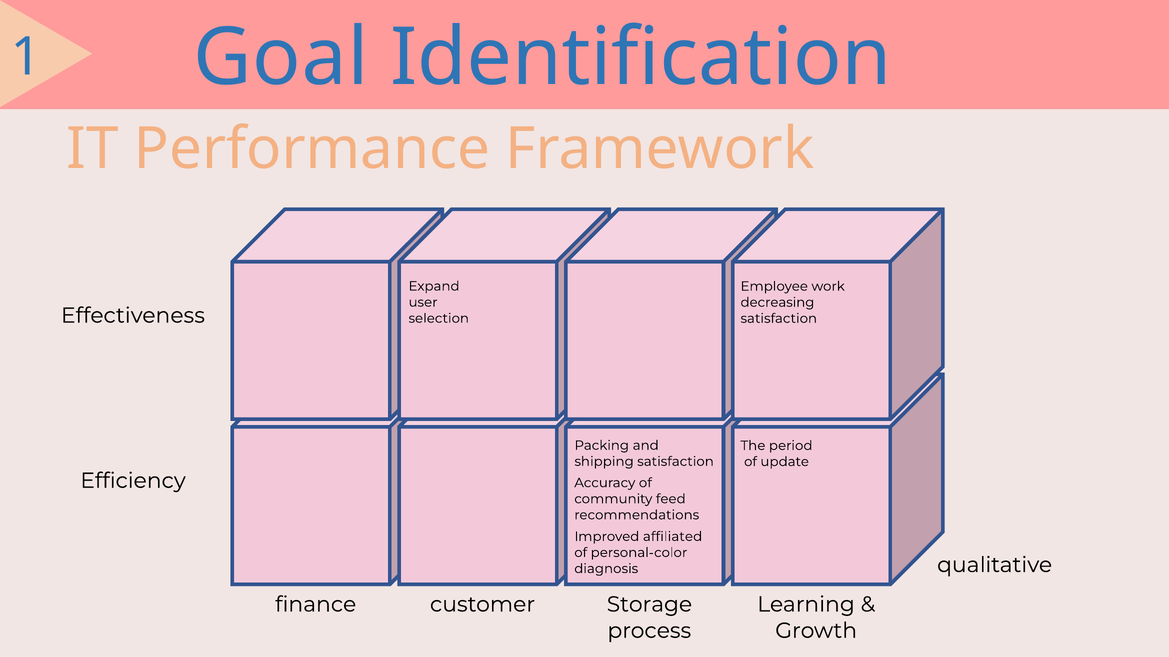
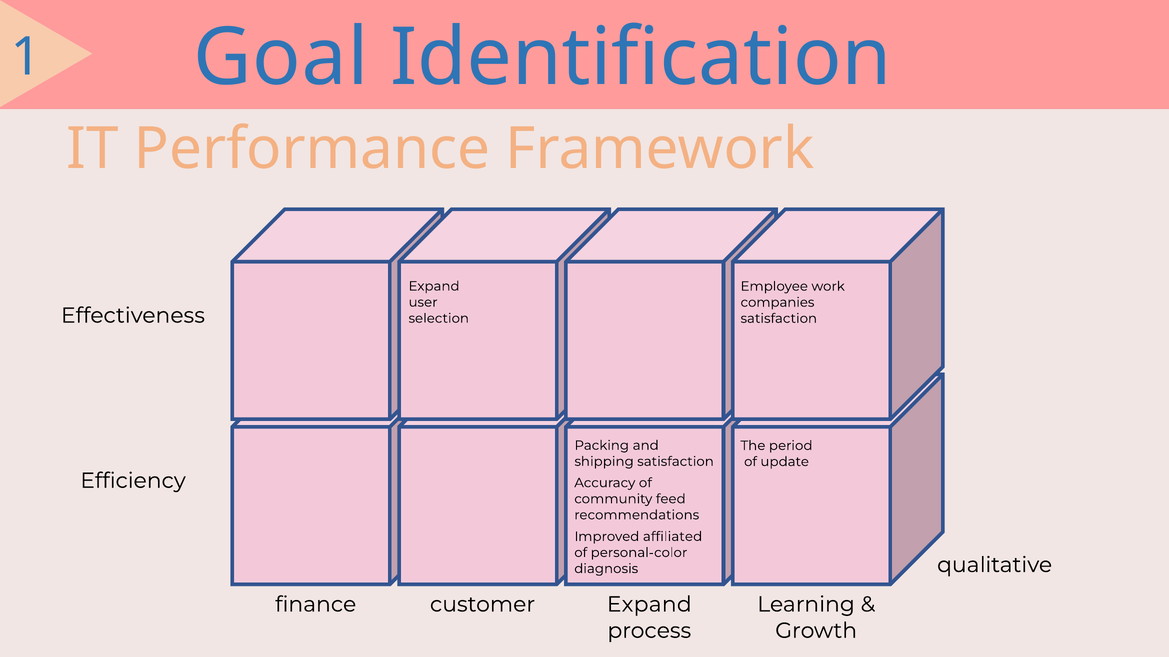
decreasing: decreasing -> companies (777, 303)
customer Storage: Storage -> Expand (649, 605)
